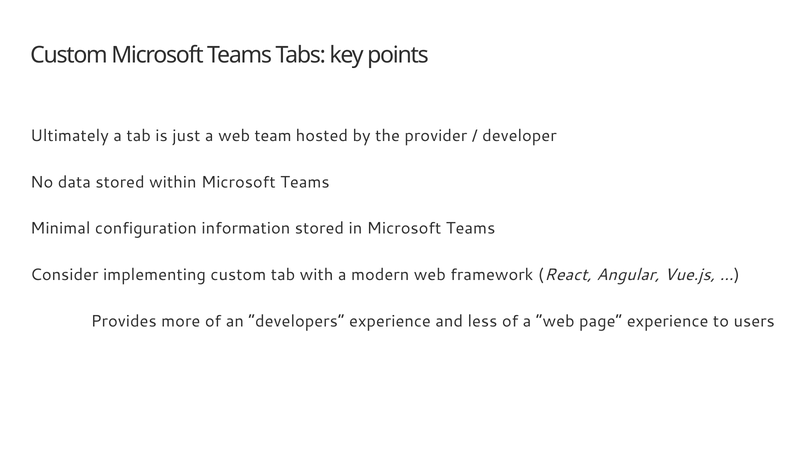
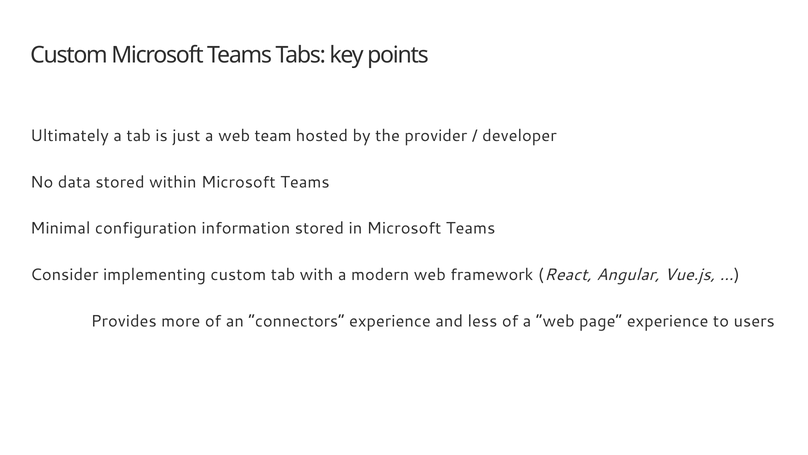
developers: developers -> connectors (297, 321)
